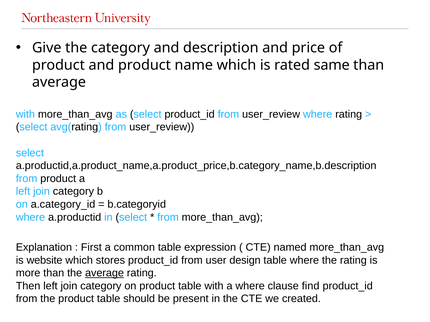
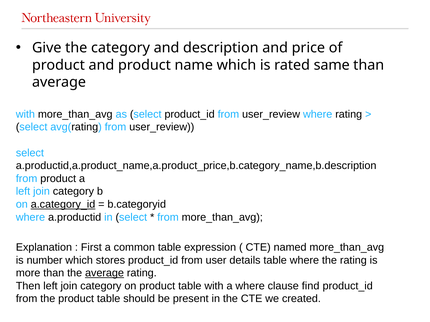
a.category_id underline: none -> present (63, 205)
website: website -> number (45, 261)
design: design -> details (245, 261)
